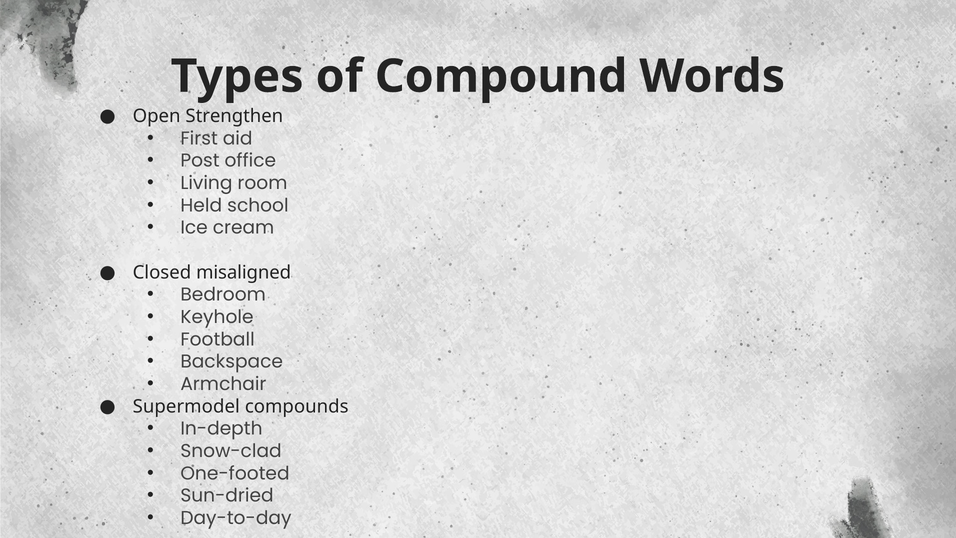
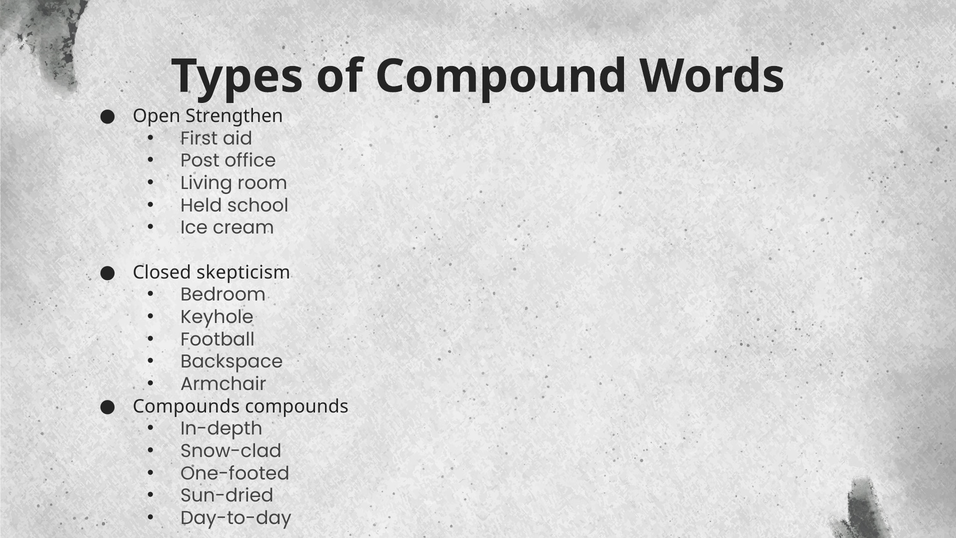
misaligned: misaligned -> skepticism (243, 272)
Supermodel: Supermodel -> Compounds (186, 406)
